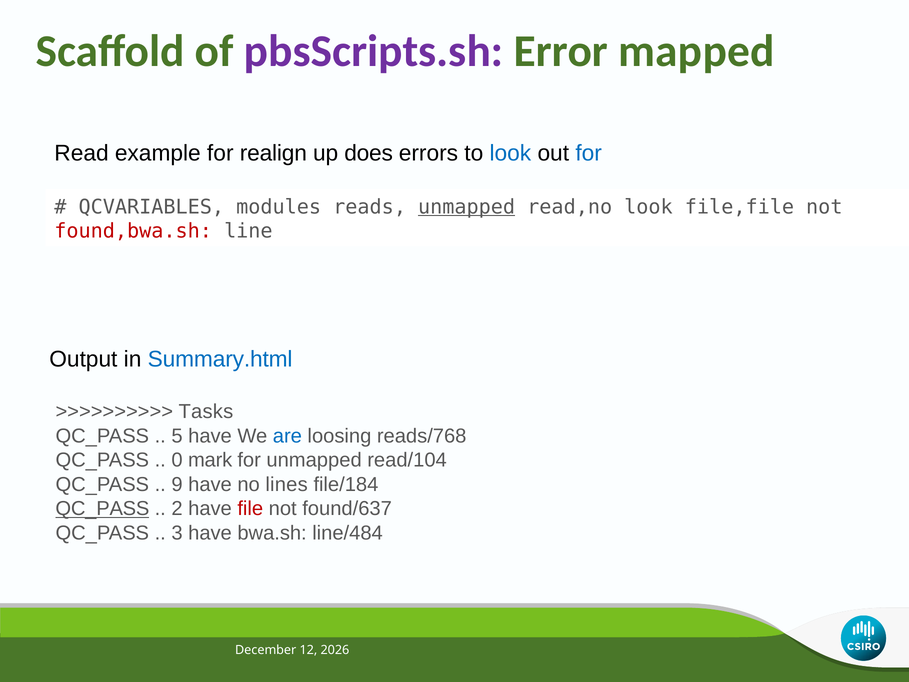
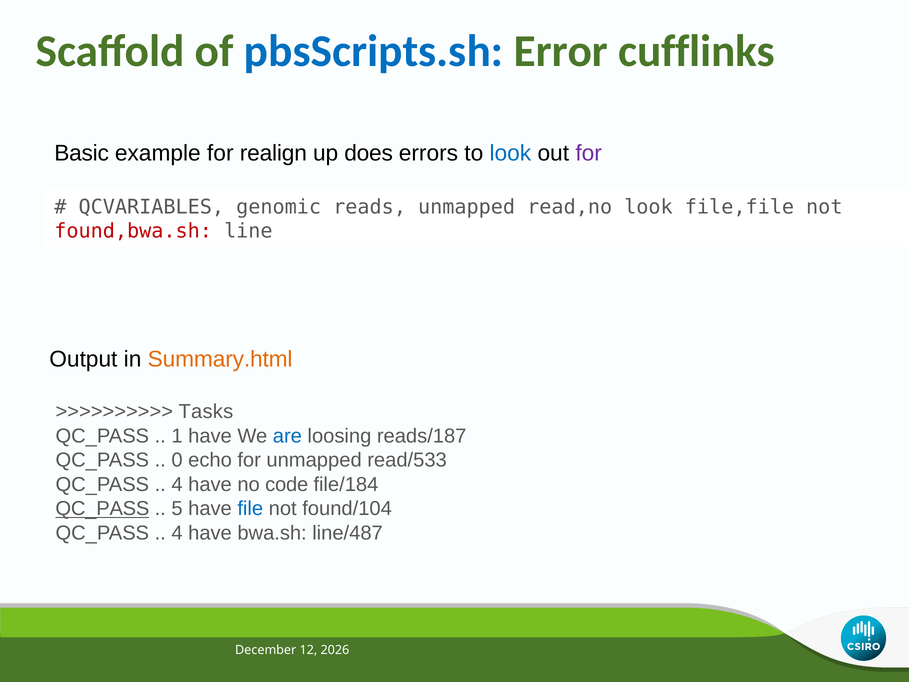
pbsScripts.sh colour: purple -> blue (374, 51)
mapped: mapped -> cufflinks (697, 51)
Read: Read -> Basic (82, 153)
for colour: blue -> purple (589, 153)
modules: modules -> genomic (279, 207)
unmapped underline: present -> none (467, 207)
Summary.html colour: blue -> orange (220, 359)
5: 5 -> 1 (177, 436)
reads/768: reads/768 -> reads/187 (422, 436)
mark: mark -> echo (210, 460)
read/104: read/104 -> read/533 (407, 460)
9: 9 -> 4 (177, 484)
lines: lines -> code (287, 484)
2: 2 -> 5 (177, 508)
file colour: red -> blue (250, 508)
found/637: found/637 -> found/104 (347, 508)
3: 3 -> 4 (177, 533)
line/484: line/484 -> line/487 (348, 533)
